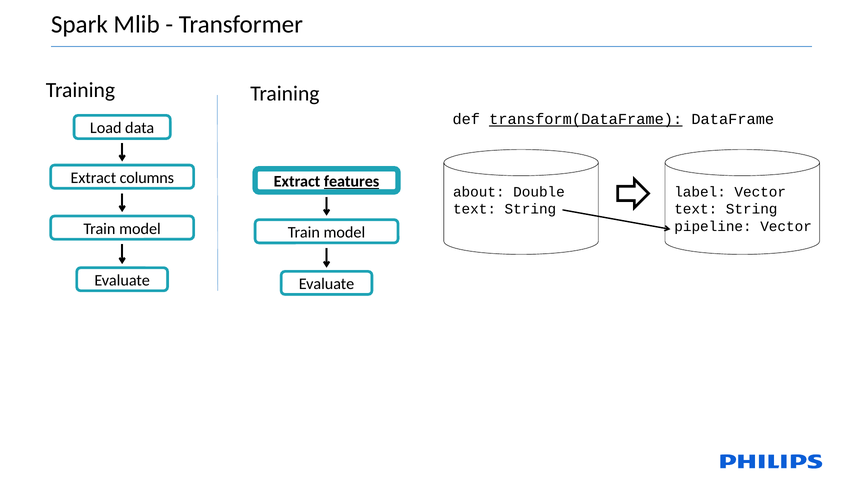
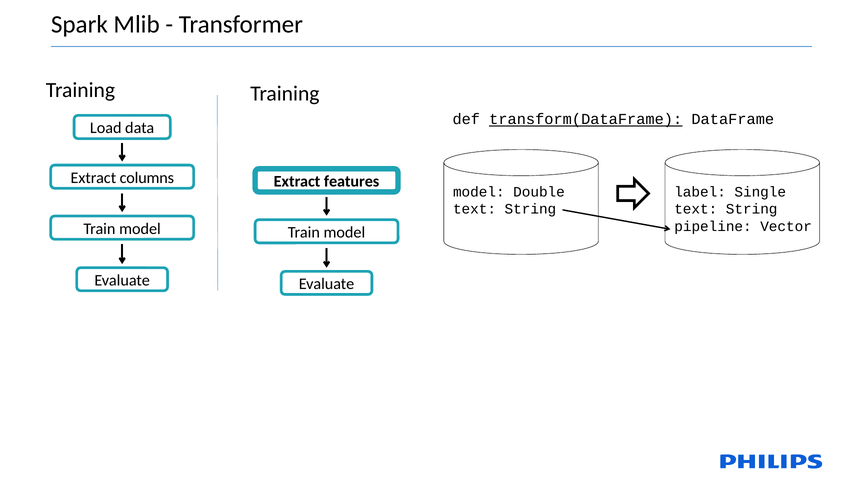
features underline: present -> none (352, 182)
about: about -> model (479, 192)
label Vector: Vector -> Single (760, 192)
